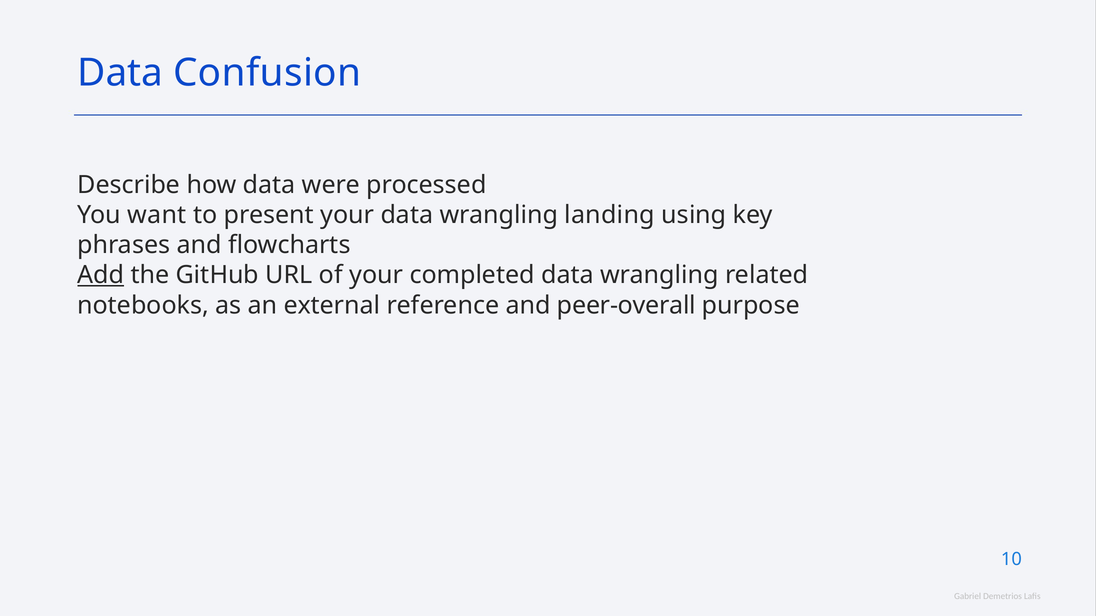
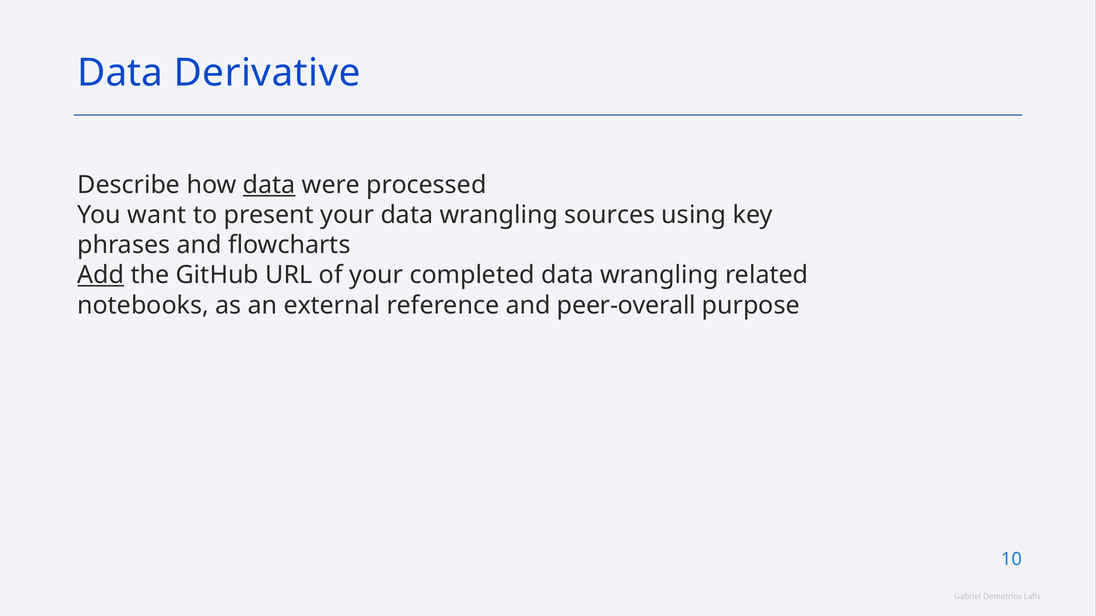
Confusion: Confusion -> Derivative (267, 73)
data underline: none -> present (269, 185)
landing: landing -> sources (610, 215)
